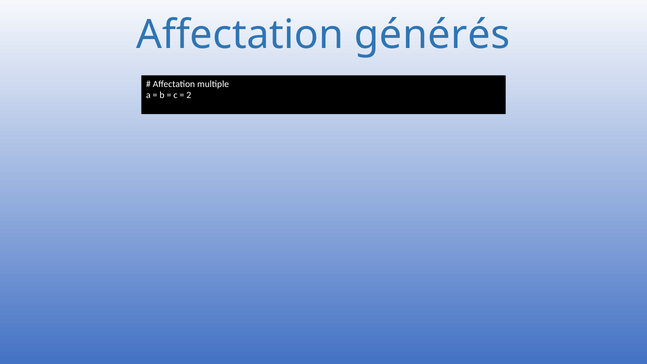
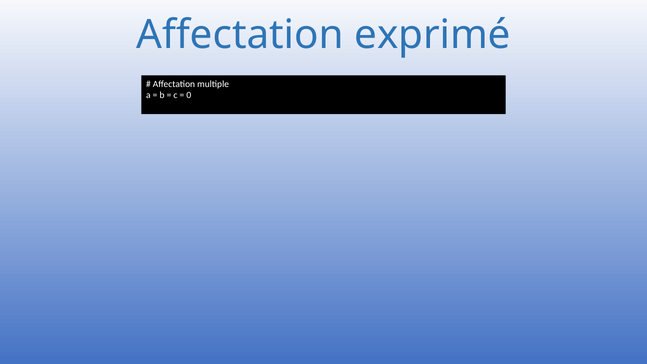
générés: générés -> exprimé (433, 35)
2: 2 -> 0 (189, 95)
